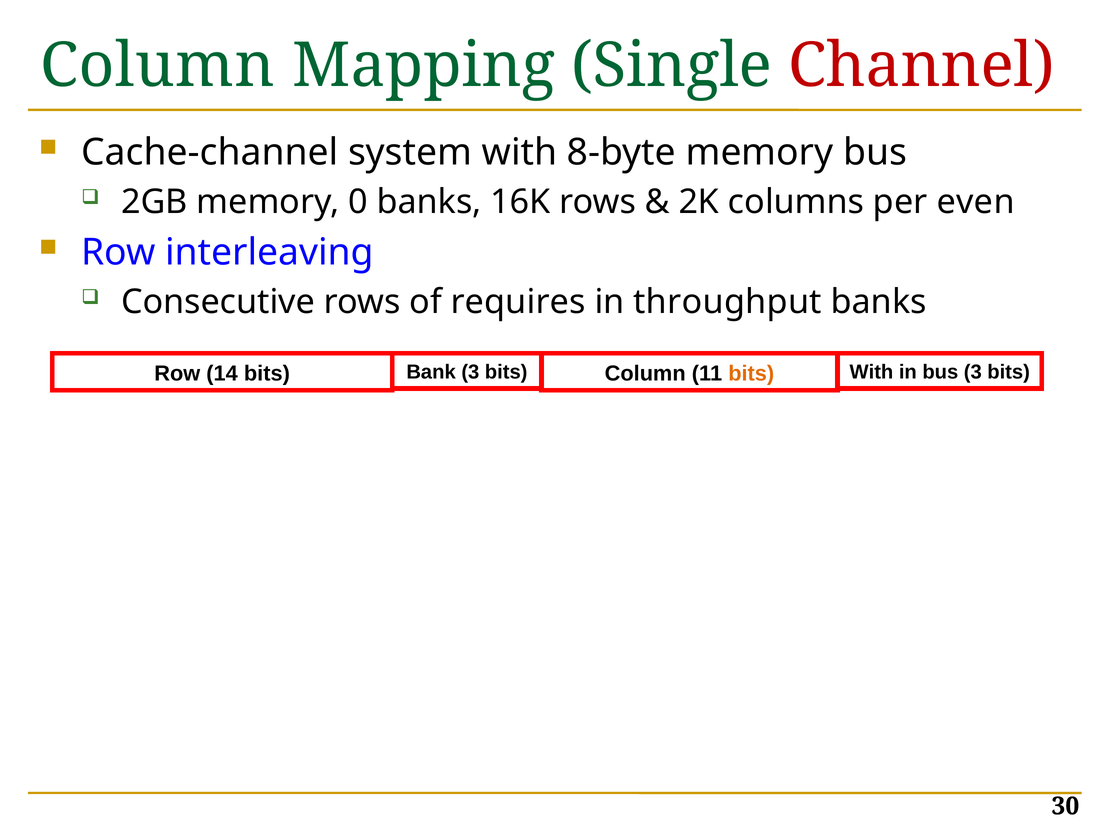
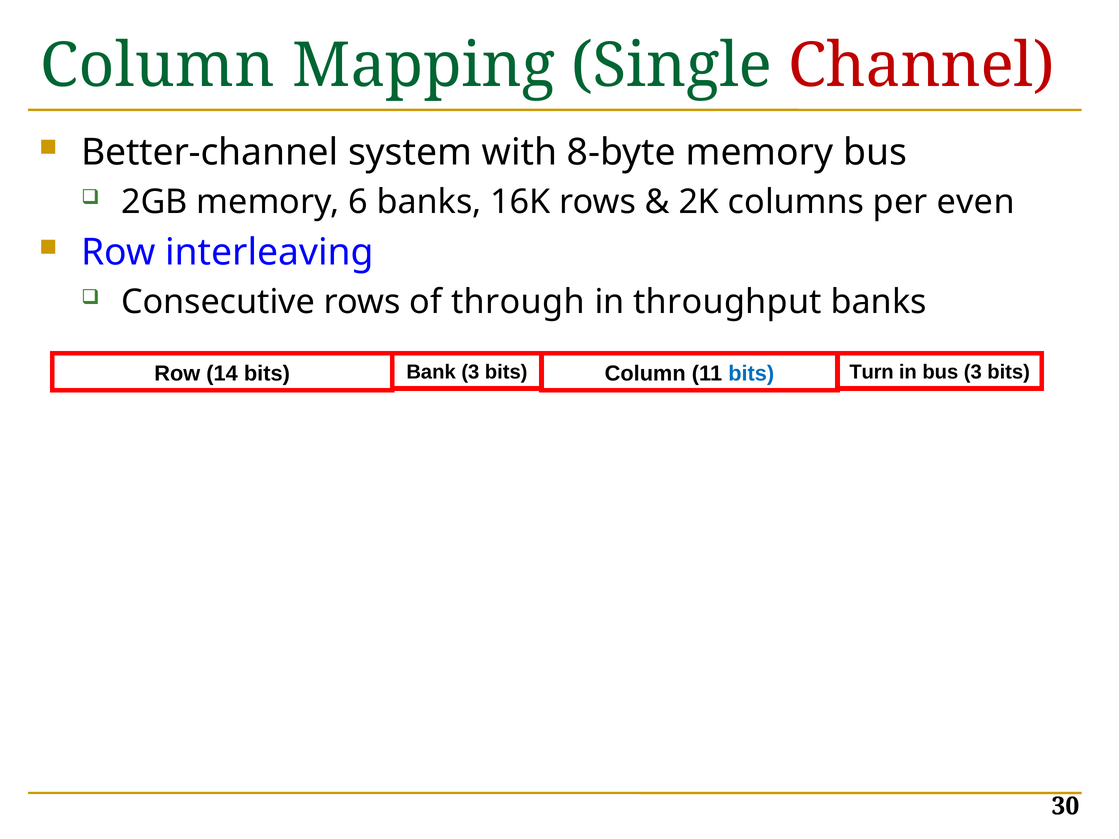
Cache-channel: Cache-channel -> Better-channel (210, 153)
0: 0 -> 6 (358, 202)
requires: requires -> through (518, 302)
bits colour: orange -> blue (751, 373)
bits With: With -> Turn (872, 372)
